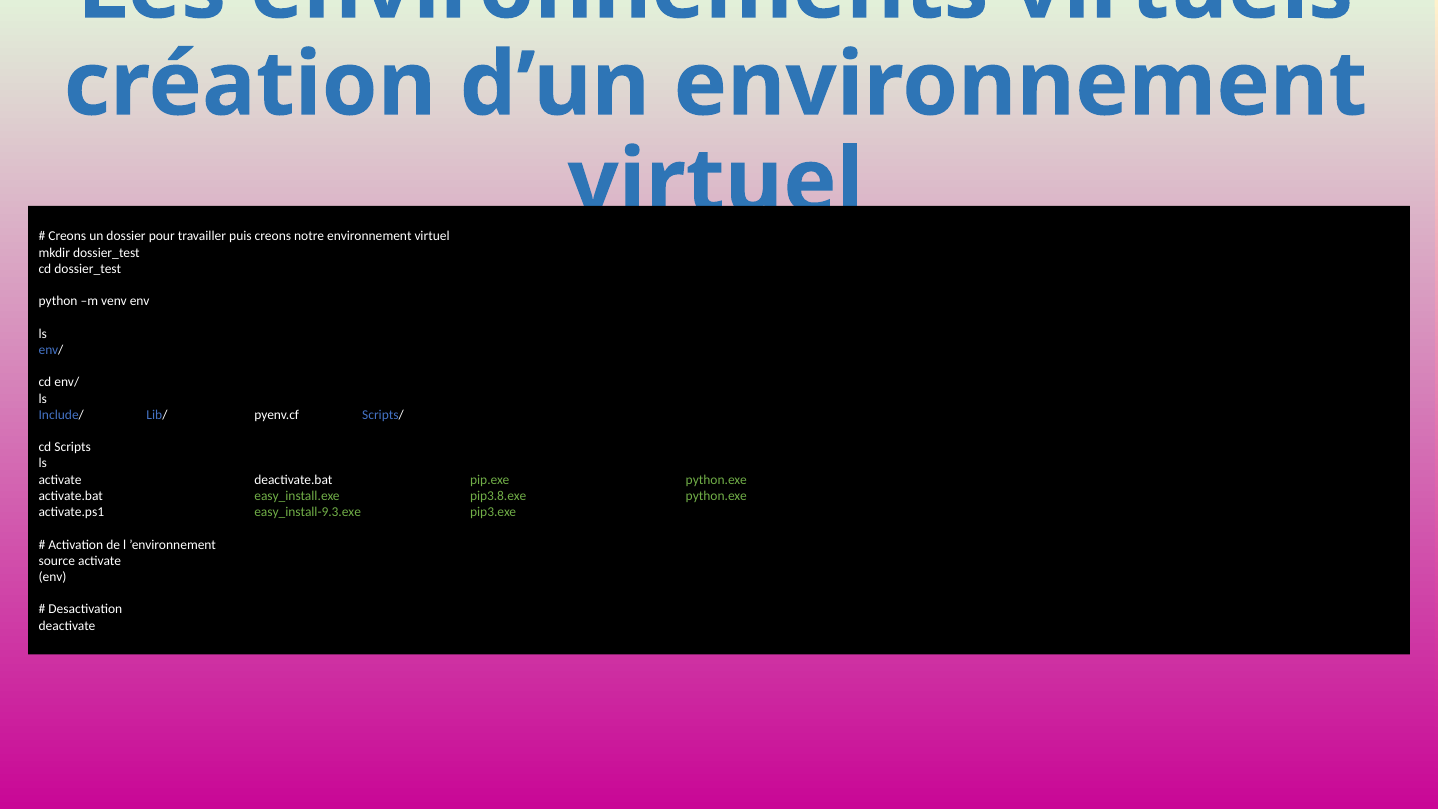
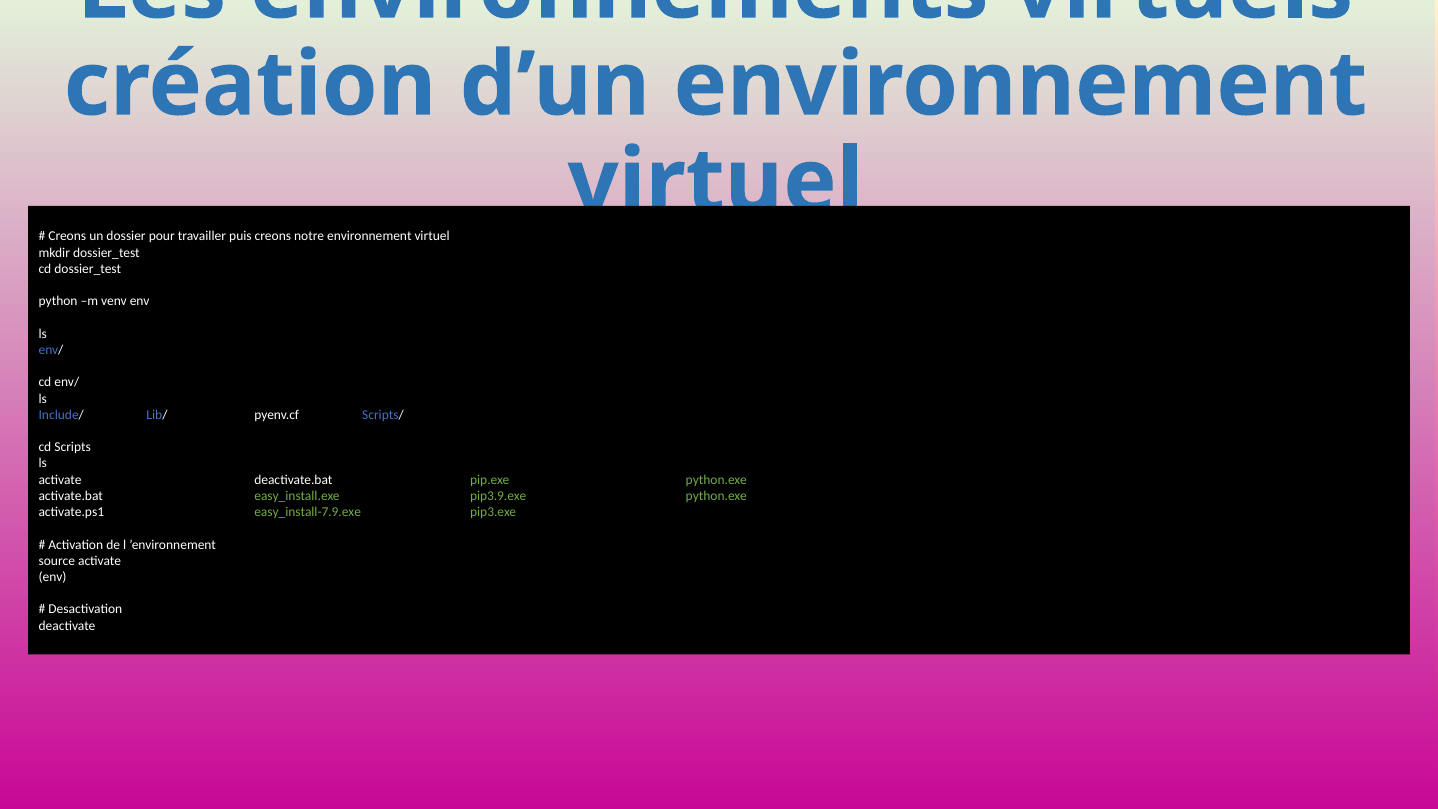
pip3.8.exe: pip3.8.exe -> pip3.9.exe (498, 496)
easy_install-9.3.exe: easy_install-9.3.exe -> easy_install-7.9.exe (308, 512)
